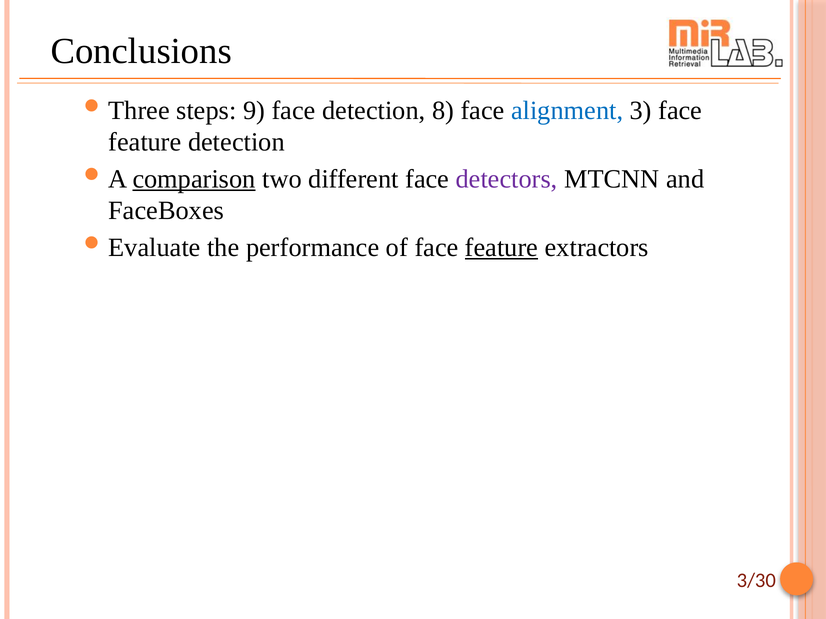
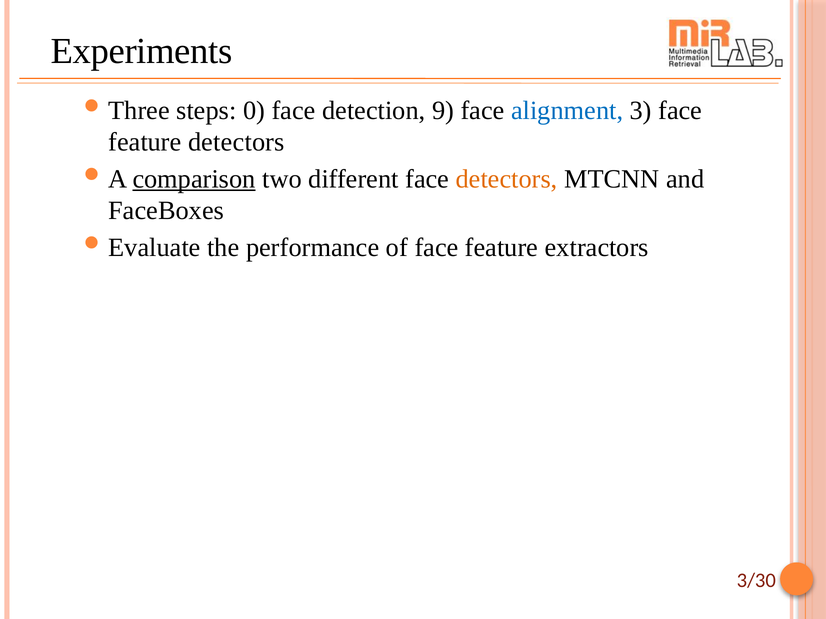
Conclusions: Conclusions -> Experiments (141, 51)
9: 9 -> 0 (254, 110)
8: 8 -> 9 (443, 110)
feature detection: detection -> detectors (236, 142)
detectors colour: purple -> orange (507, 179)
feature underline: present -> none (502, 248)
